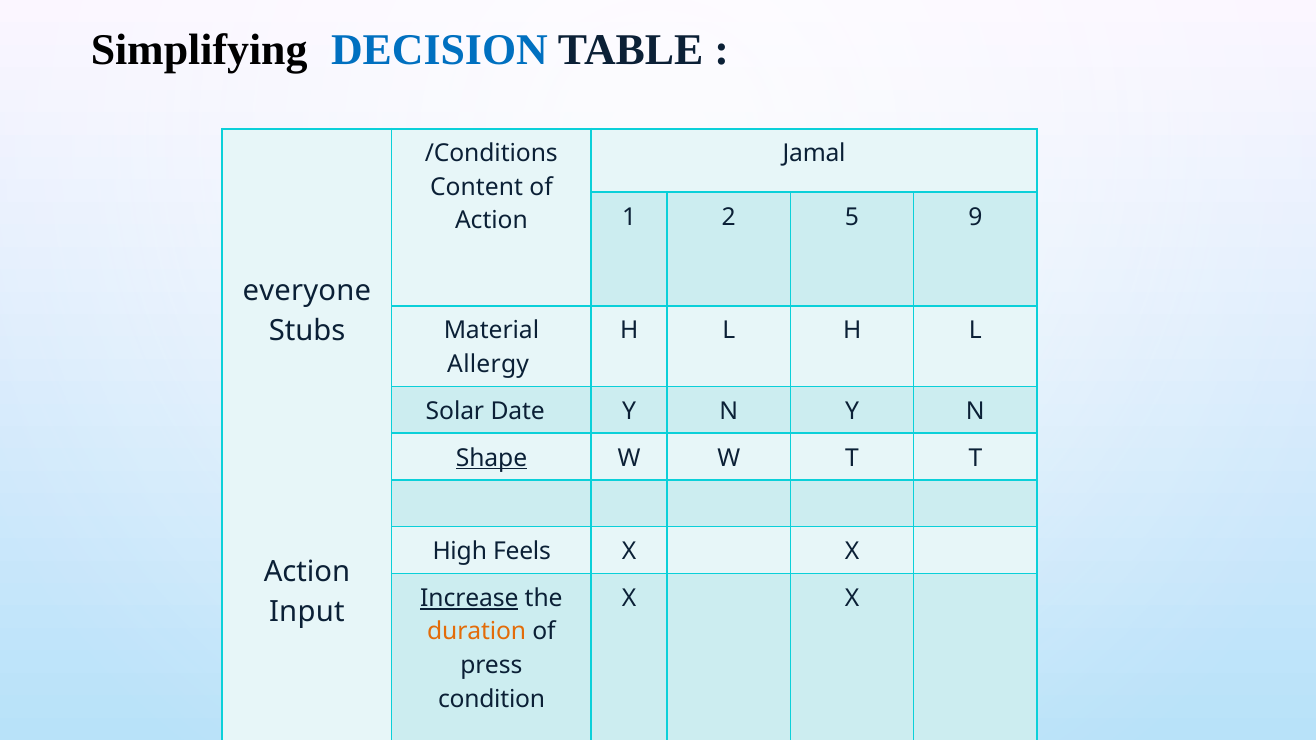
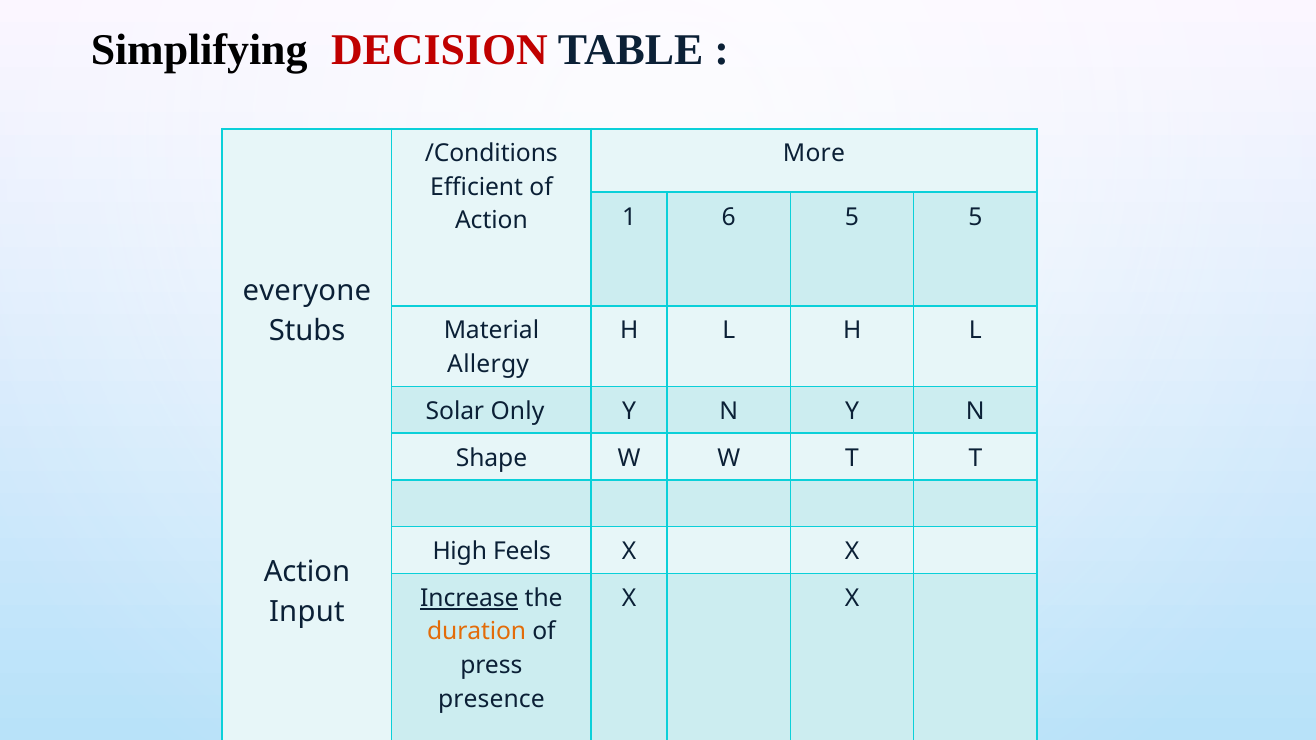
DECISION colour: blue -> red (439, 50)
Jamal: Jamal -> More (814, 154)
Content: Content -> Efficient (477, 187)
2: 2 -> 6 (729, 217)
5 9: 9 -> 5 (975, 217)
Date: Date -> Only (517, 411)
Shape underline: present -> none (491, 458)
condition: condition -> presence (491, 699)
